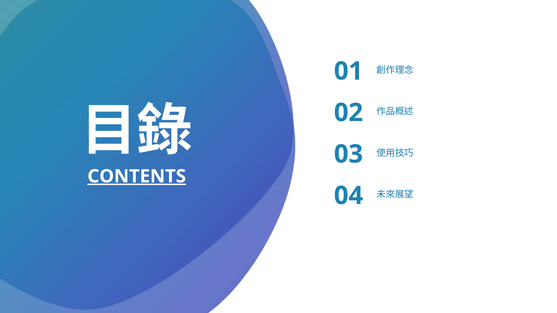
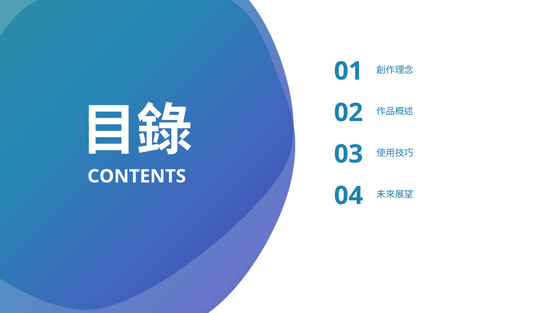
CONTENTS underline: present -> none (137, 176)
